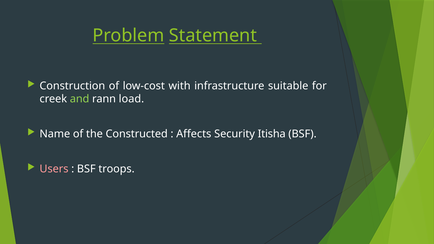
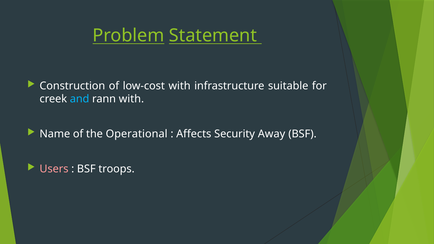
and colour: light green -> light blue (80, 99)
rann load: load -> with (131, 99)
Constructed: Constructed -> Operational (137, 134)
Itisha: Itisha -> Away (272, 134)
